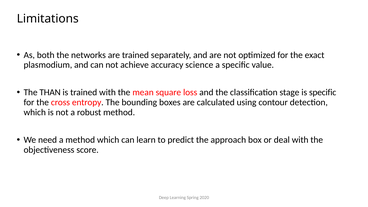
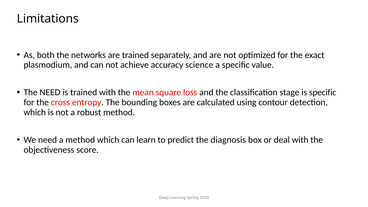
The THAN: THAN -> NEED (50, 92)
approach: approach -> diagnosis (228, 140)
